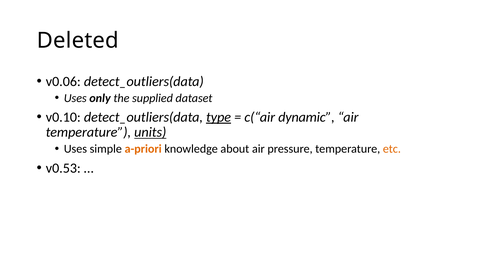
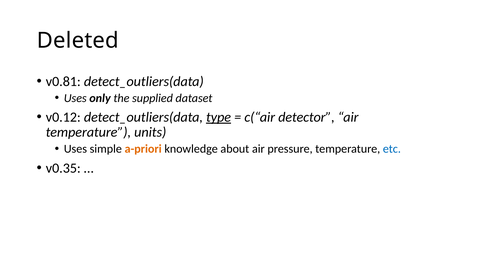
v0.06: v0.06 -> v0.81 (63, 81)
v0.10: v0.10 -> v0.12 (63, 117)
dynamic: dynamic -> detector (307, 117)
units underline: present -> none (150, 132)
etc colour: orange -> blue (392, 149)
v0.53: v0.53 -> v0.35 (63, 168)
